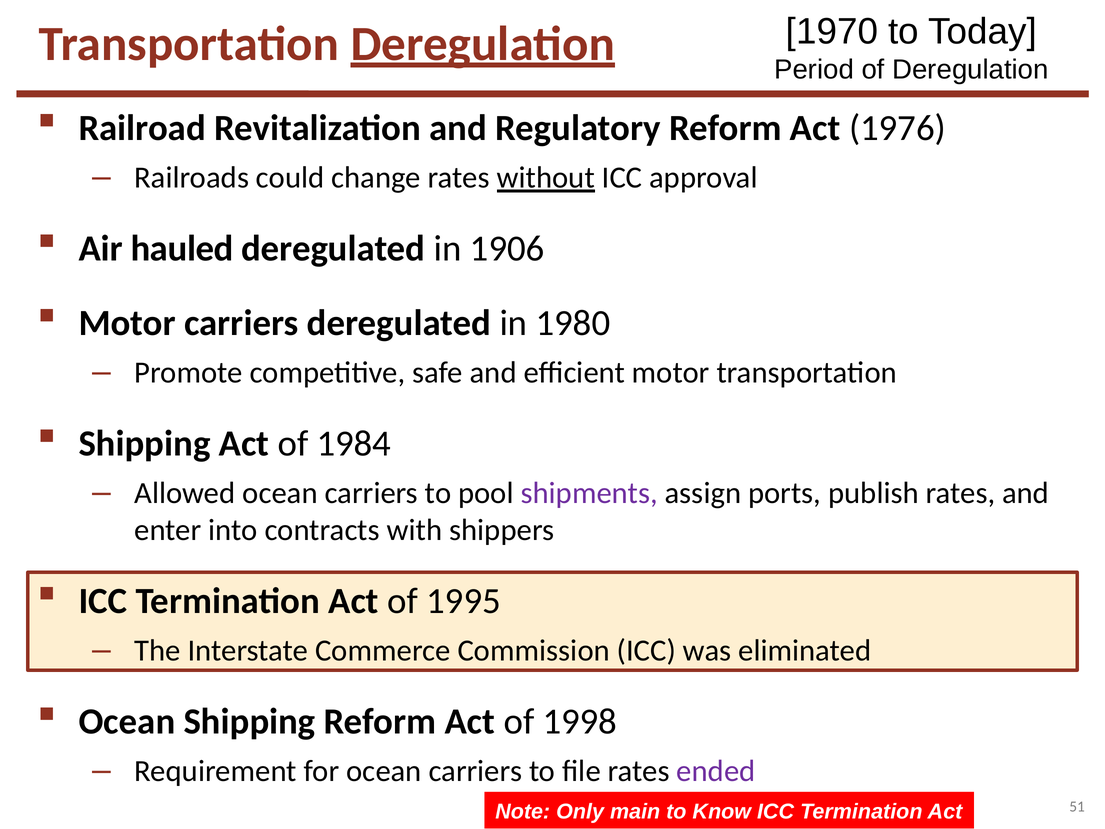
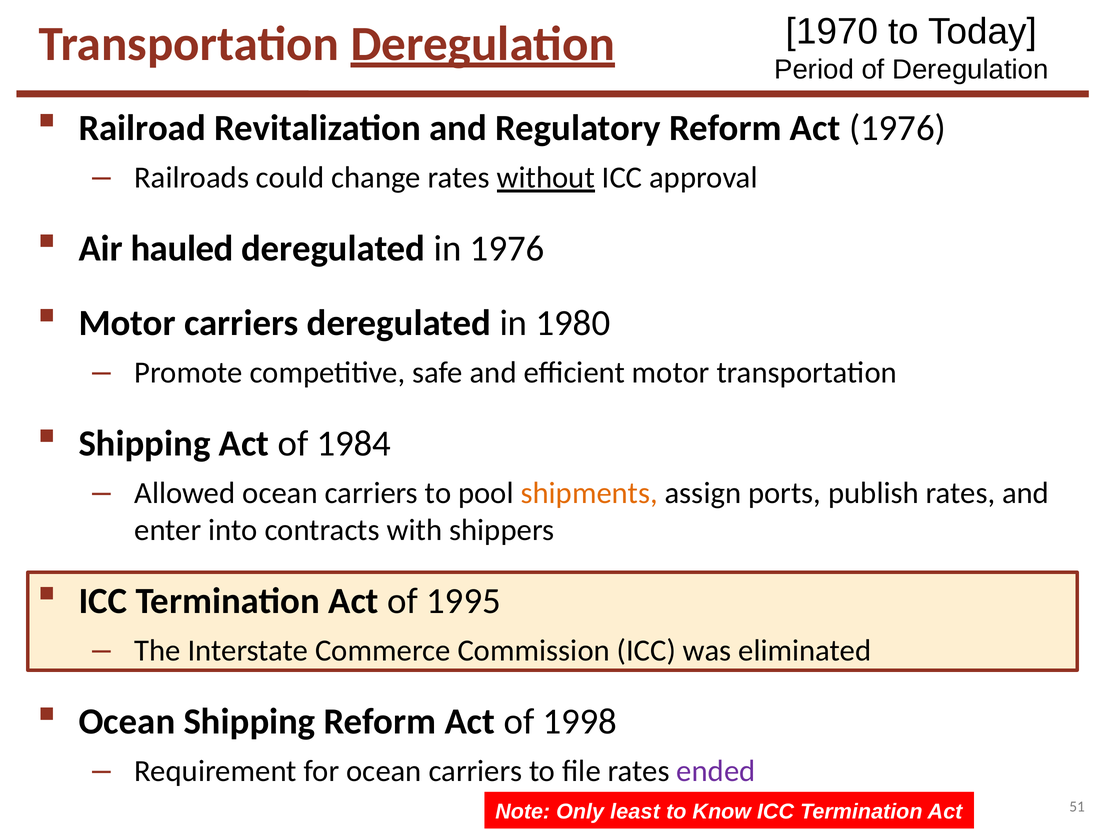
in 1906: 1906 -> 1976 (507, 249)
shipments colour: purple -> orange (589, 493)
main: main -> least (635, 811)
